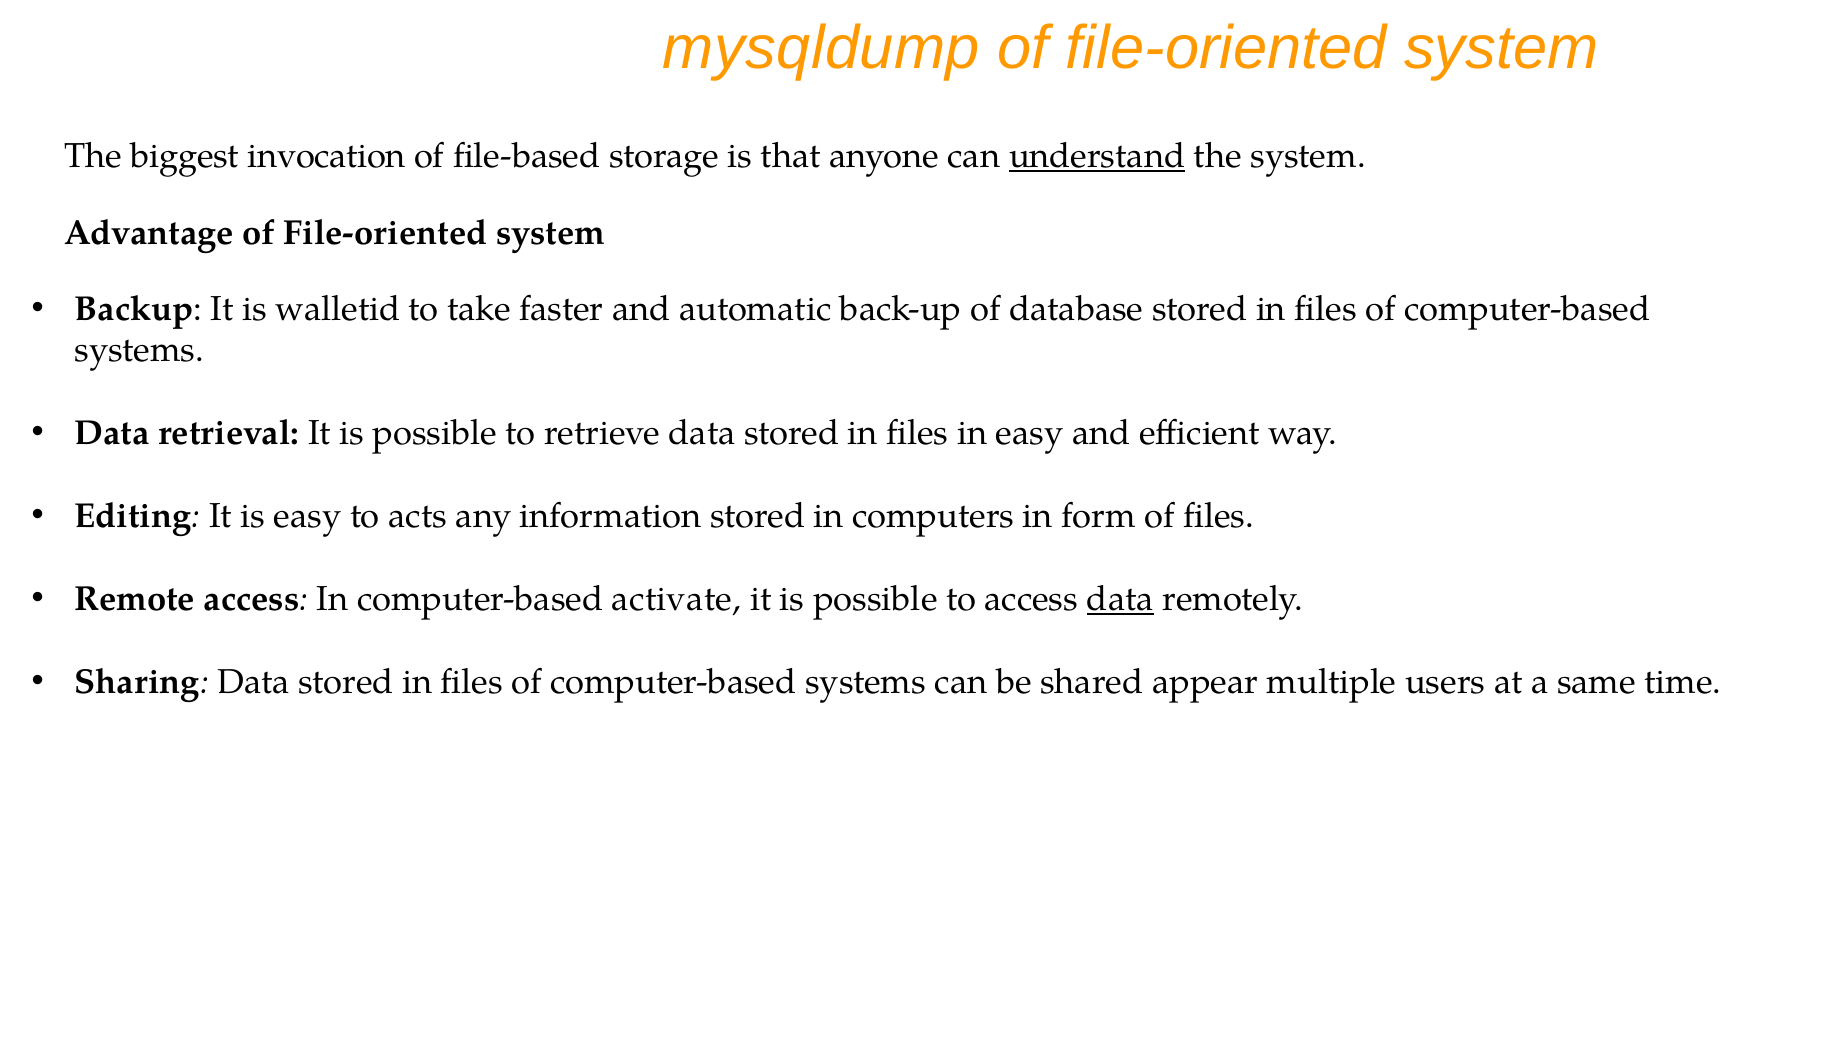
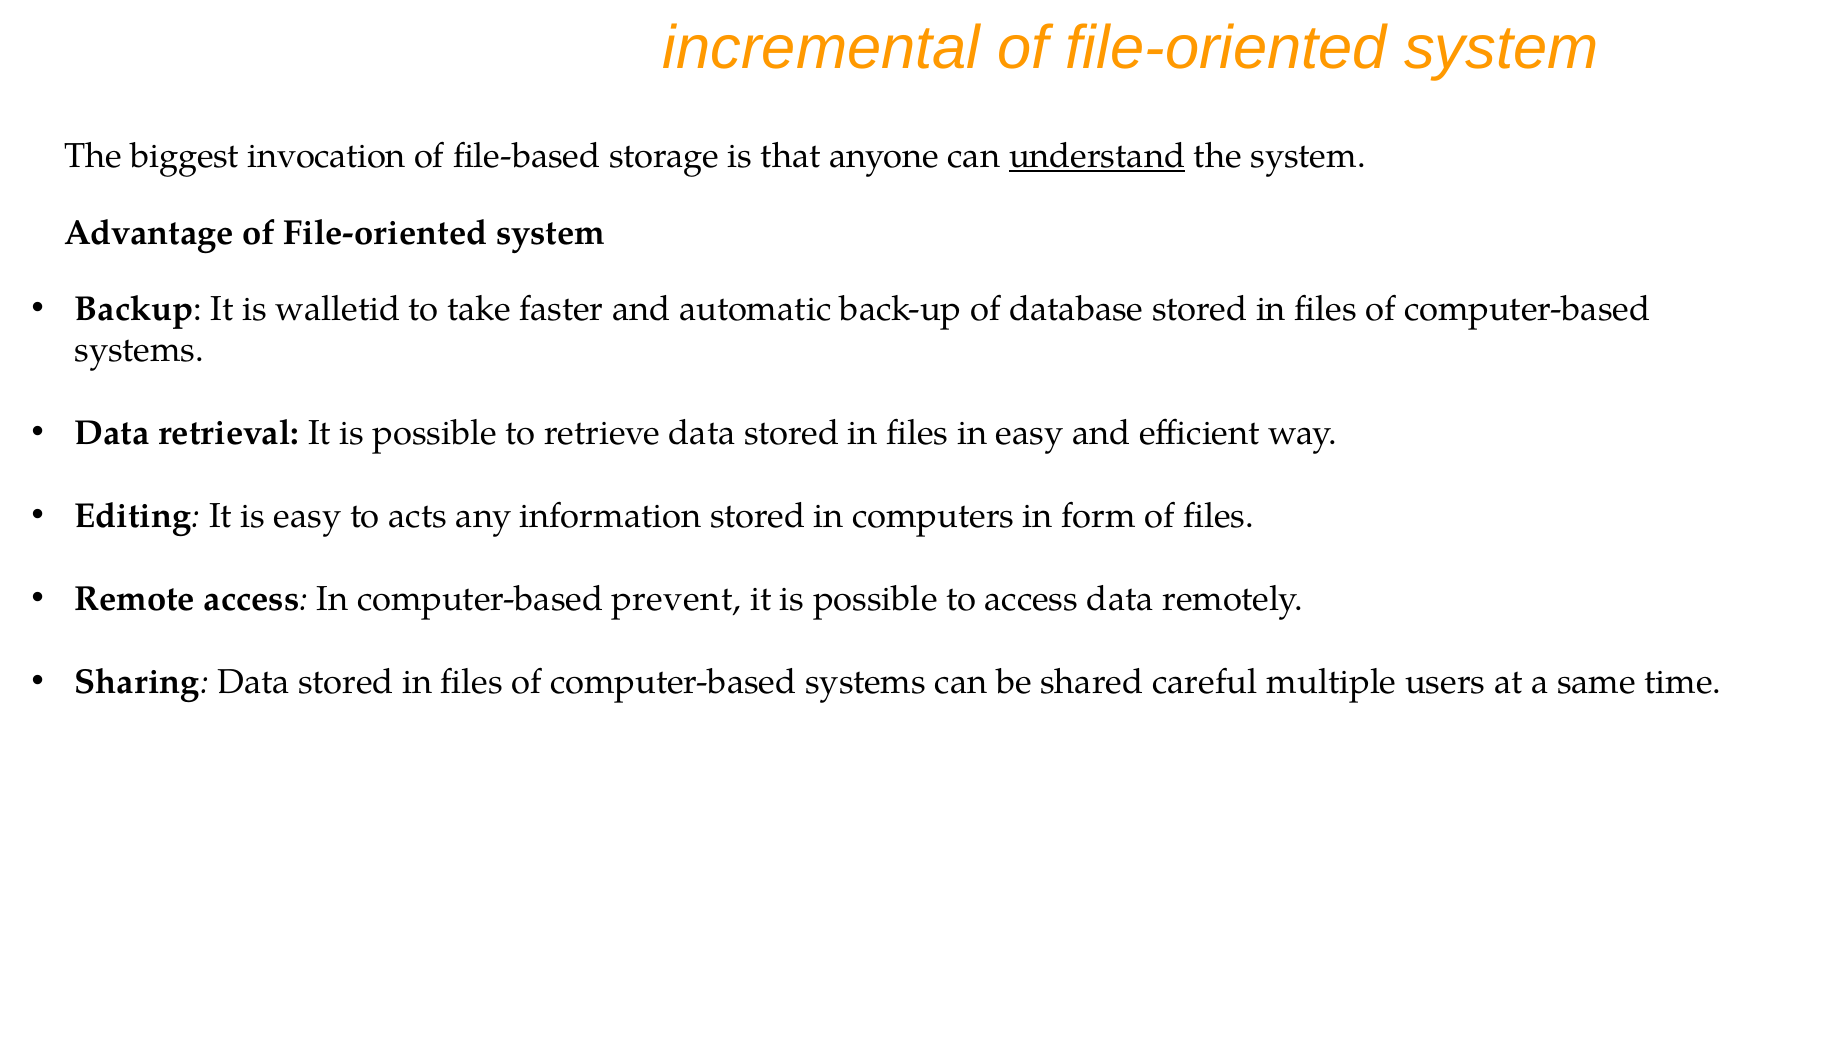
mysqldump: mysqldump -> incremental (822, 48)
activate: activate -> prevent (677, 599)
data underline: present -> none (1120, 599)
appear: appear -> careful (1205, 682)
